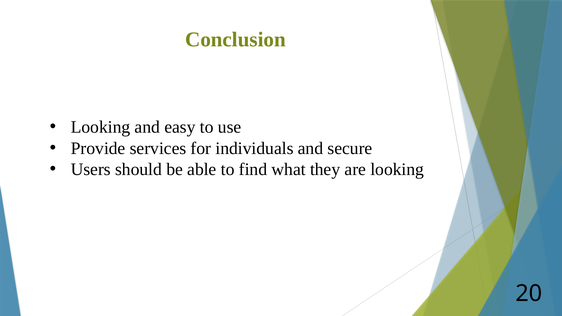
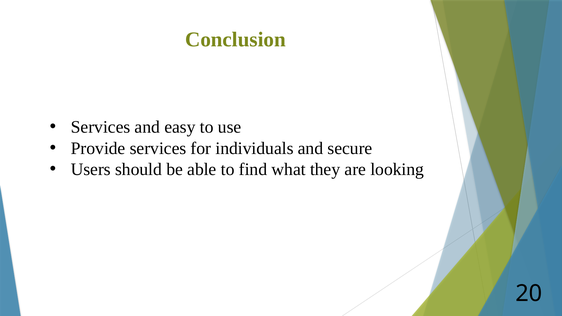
Looking: Looking -> Services (101, 127)
